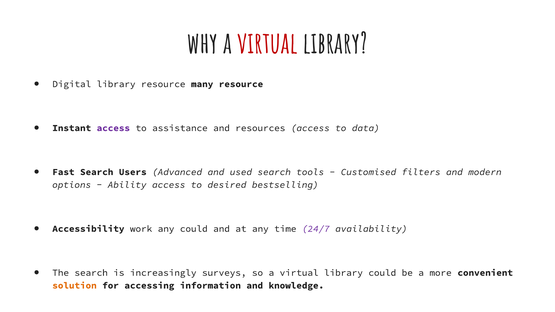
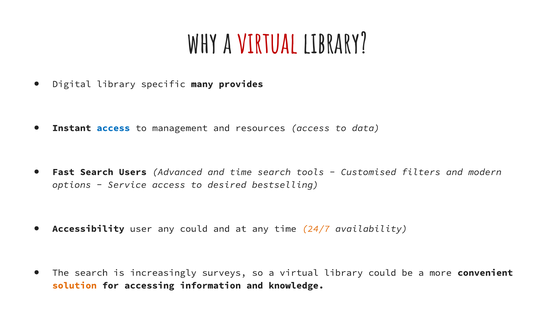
library resource: resource -> specific (163, 84)
many resource: resource -> provides (241, 84)
access colour: purple -> blue (113, 128)
assistance: assistance -> management (180, 128)
and used: used -> time (241, 172)
Ability: Ability -> Service (127, 185)
work: work -> user (141, 229)
24/7 colour: purple -> orange (316, 229)
